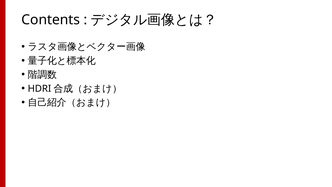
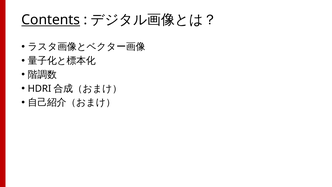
Contents underline: none -> present (51, 20)
